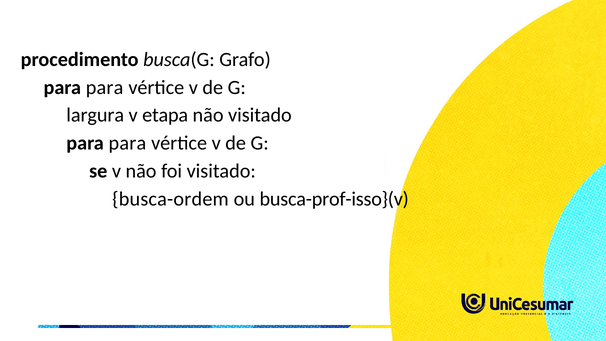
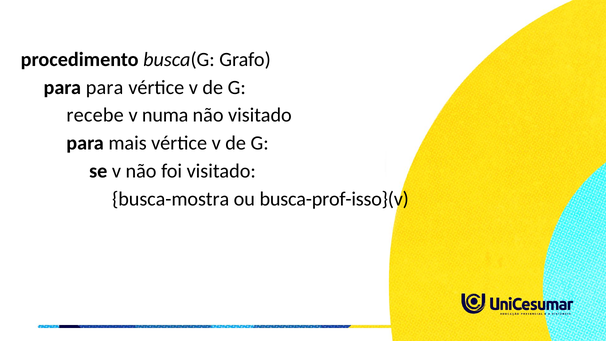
largura: largura -> recebe (95, 115)
etapa: etapa -> numa (165, 115)
para: para -> mais (128, 143)
busca-ordem: busca-ordem -> busca-mostra (171, 199)
